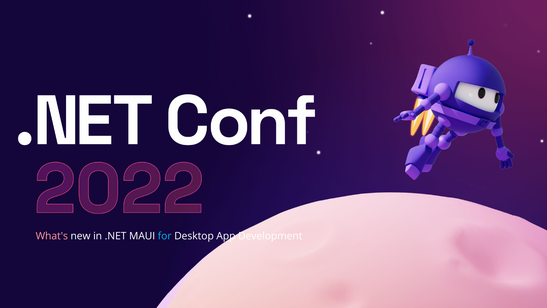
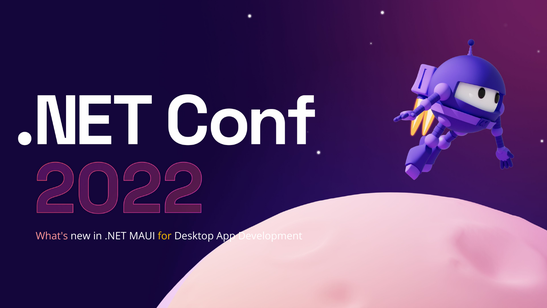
for colour: light blue -> yellow (165, 236)
